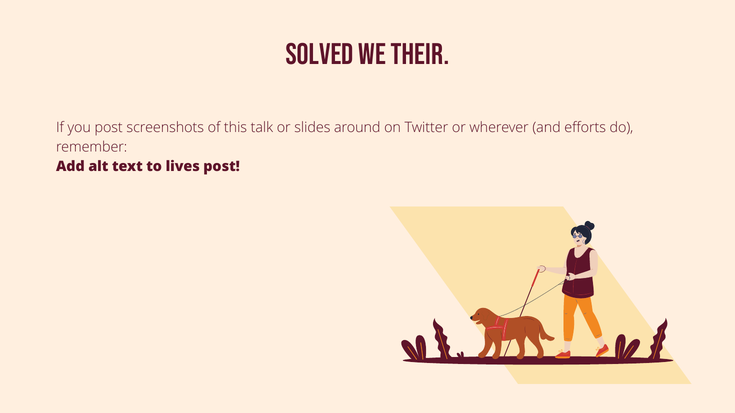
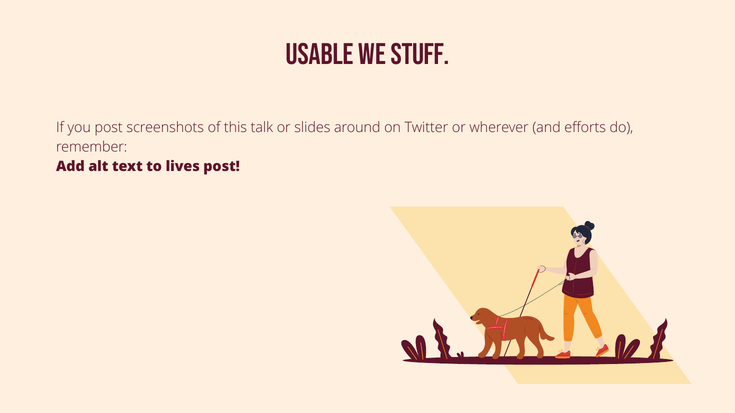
Solved: Solved -> Usable (320, 55)
their: their -> stuff (420, 55)
